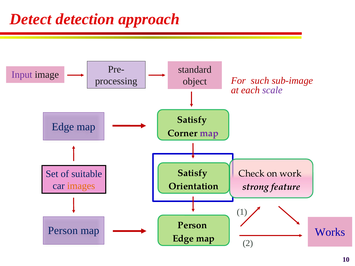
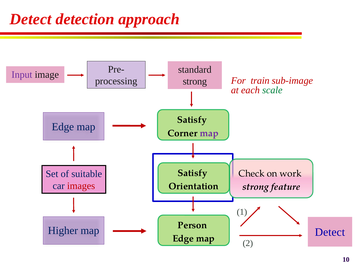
such: such -> train (260, 81)
object: object -> strong (195, 82)
scale colour: purple -> green (272, 90)
images colour: orange -> red (81, 186)
Person: Person -> Higher (63, 231)
Works: Works -> Detect (330, 232)
